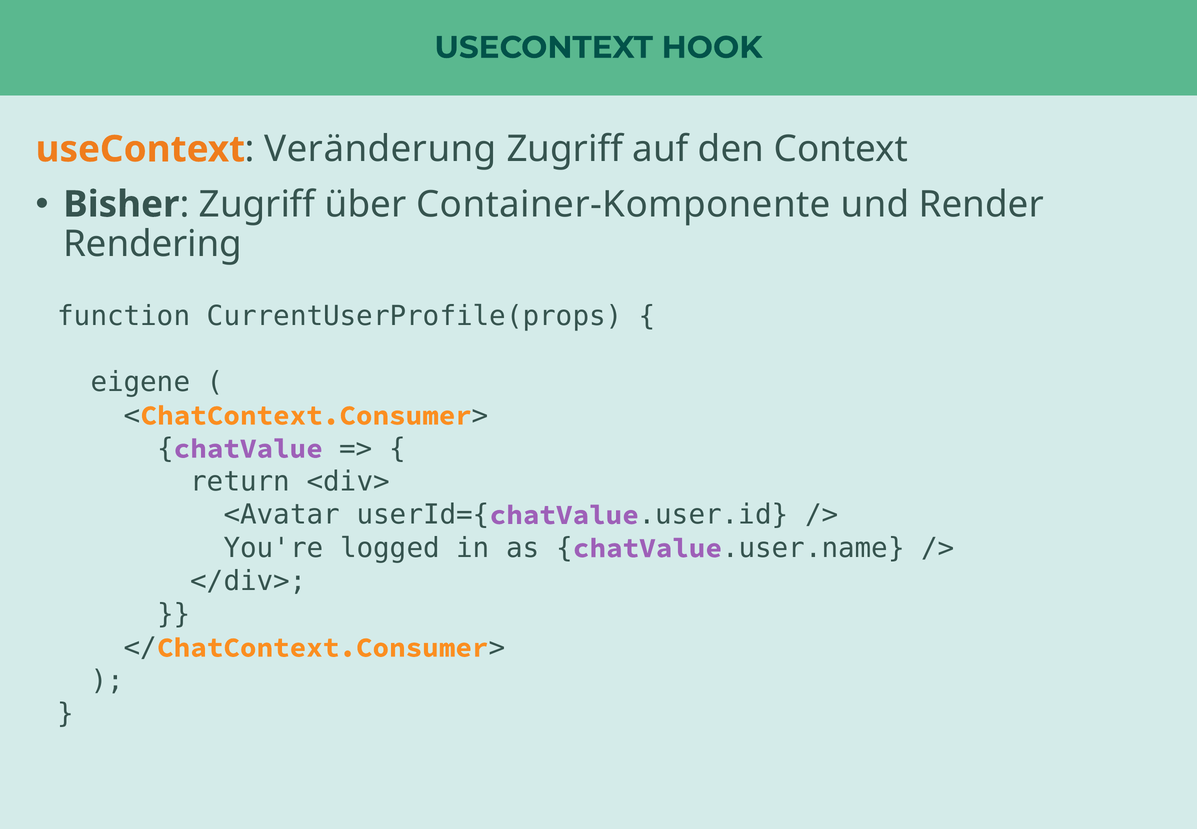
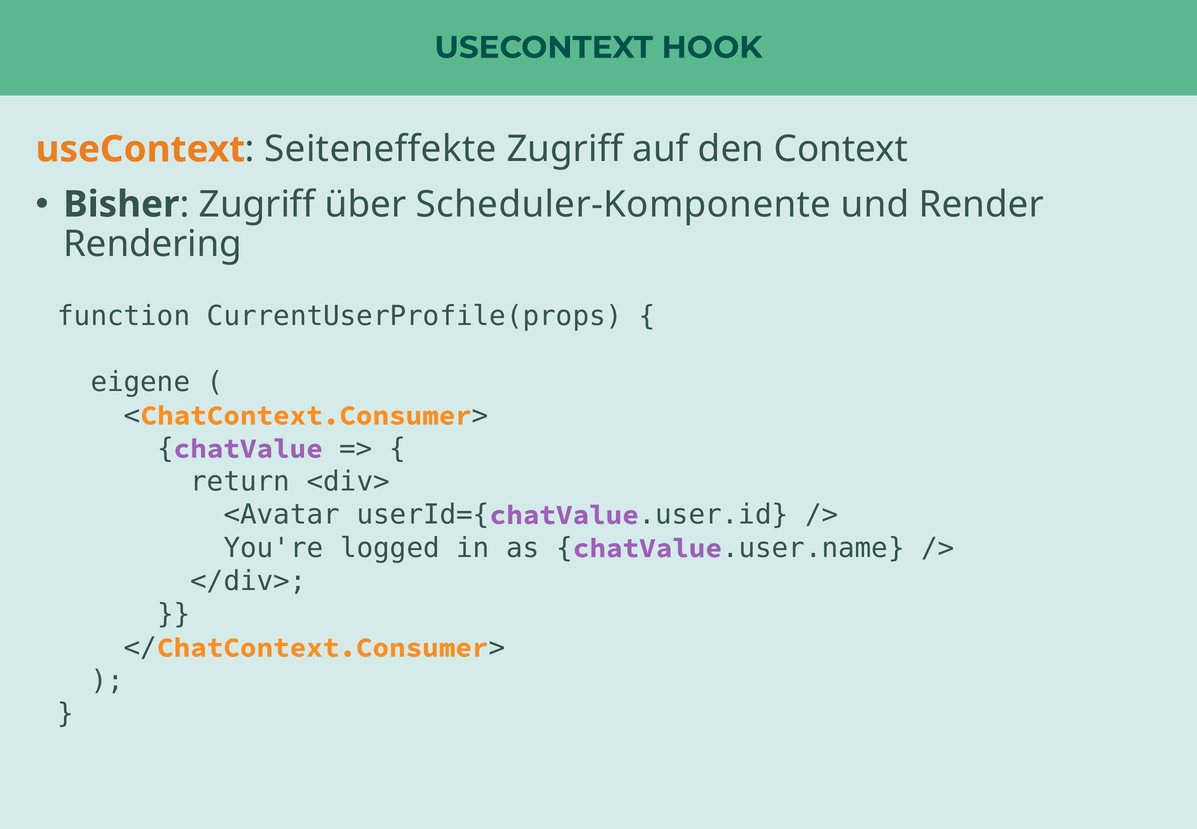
Veränderung: Veränderung -> Seiteneffekte (380, 149)
Container-Komponente: Container-Komponente -> Scheduler-Komponente (623, 204)
